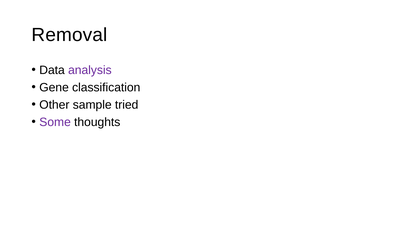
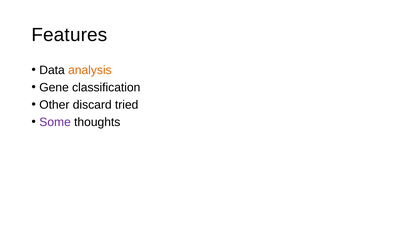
Removal: Removal -> Features (69, 35)
analysis colour: purple -> orange (90, 70)
sample: sample -> discard (92, 105)
